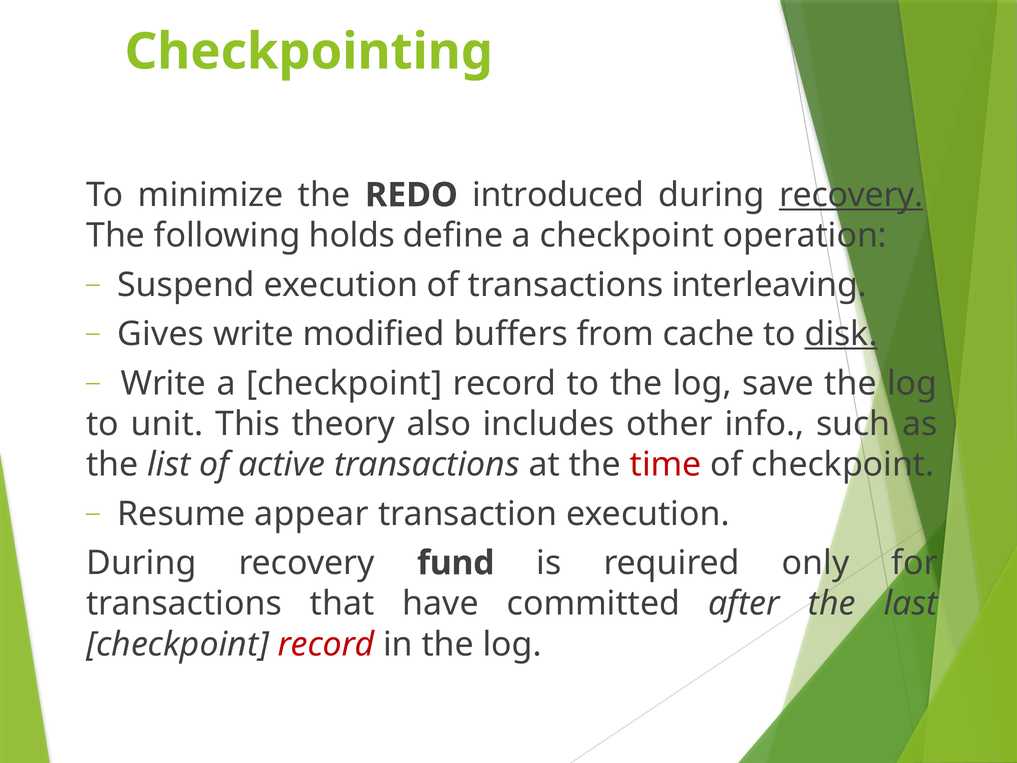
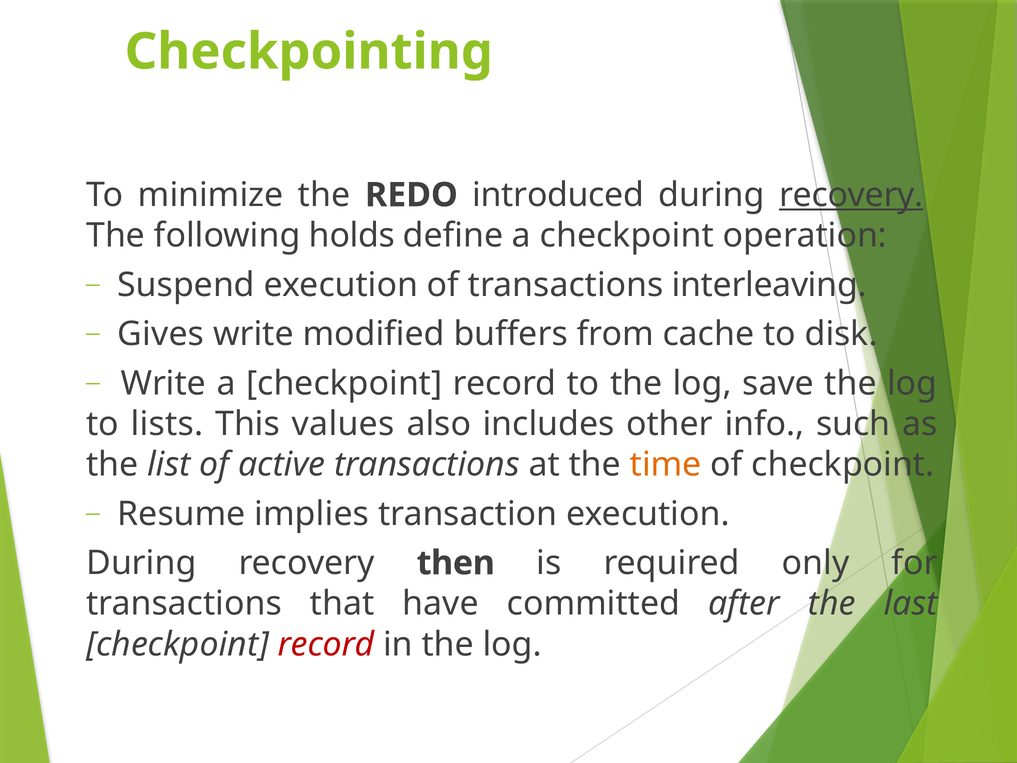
disk underline: present -> none (841, 334)
unit: unit -> lists (167, 424)
theory: theory -> values (343, 424)
time colour: red -> orange (666, 465)
appear: appear -> implies (312, 514)
fund: fund -> then (456, 563)
